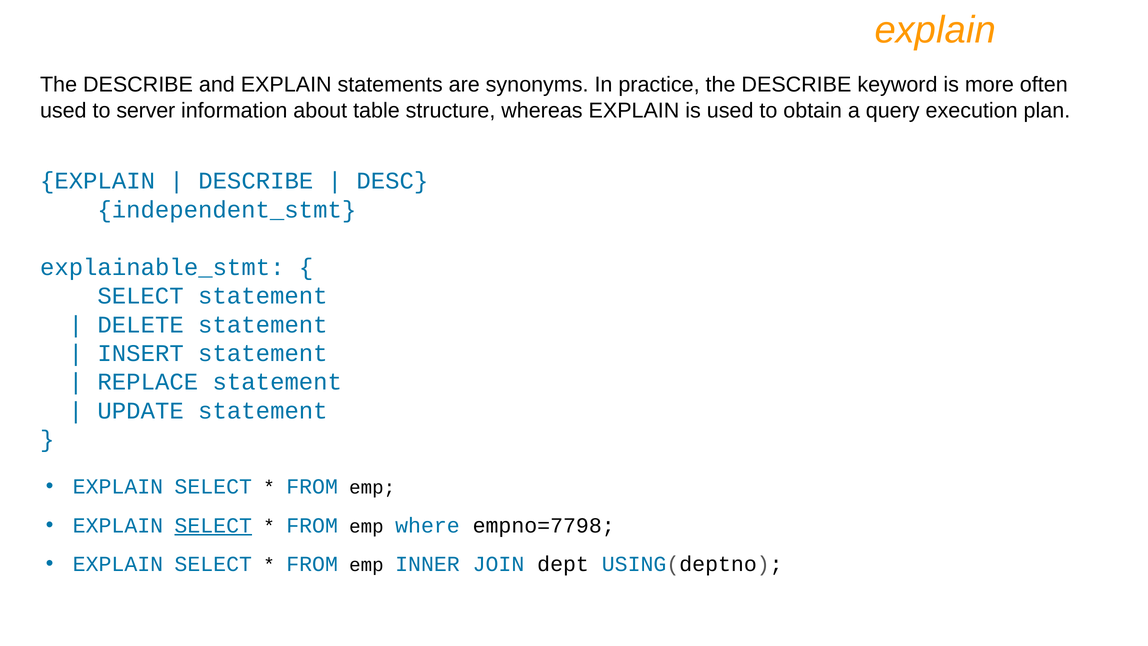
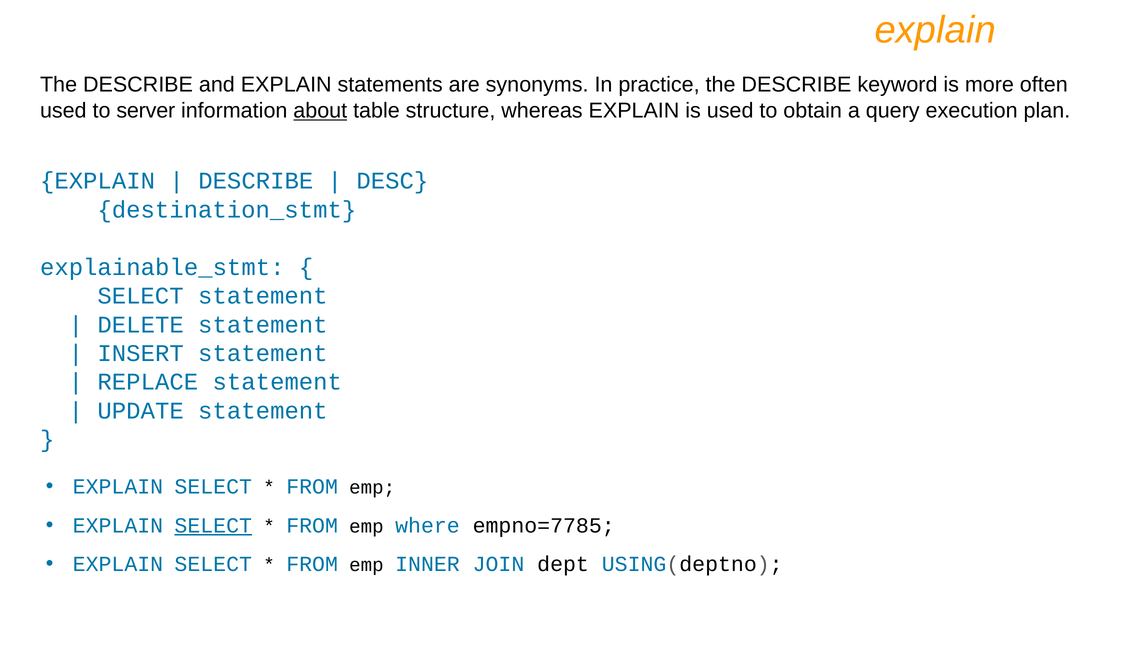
about underline: none -> present (320, 111)
independent_stmt: independent_stmt -> destination_stmt (227, 210)
empno=7798: empno=7798 -> empno=7785 (544, 525)
